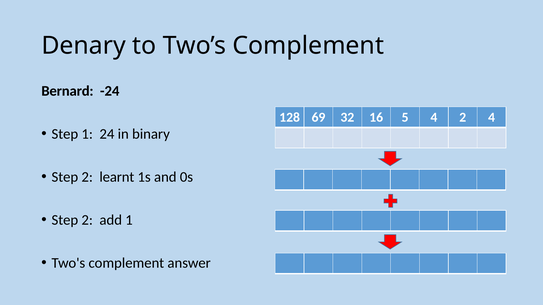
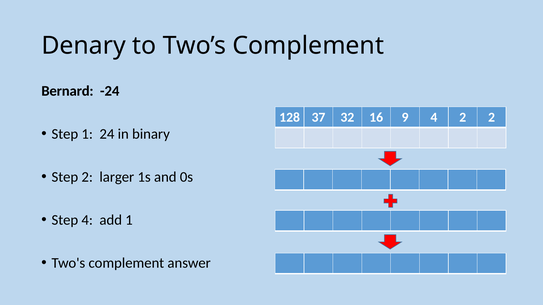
69: 69 -> 37 (318, 117)
5: 5 -> 9 (405, 117)
2 4: 4 -> 2 (492, 117)
learnt: learnt -> larger (117, 177)
2: 2 -> 4 (87, 220)
